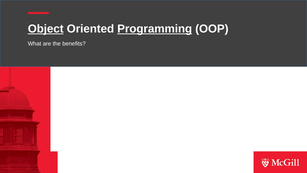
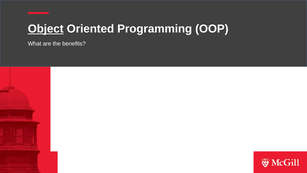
Programming underline: present -> none (155, 29)
